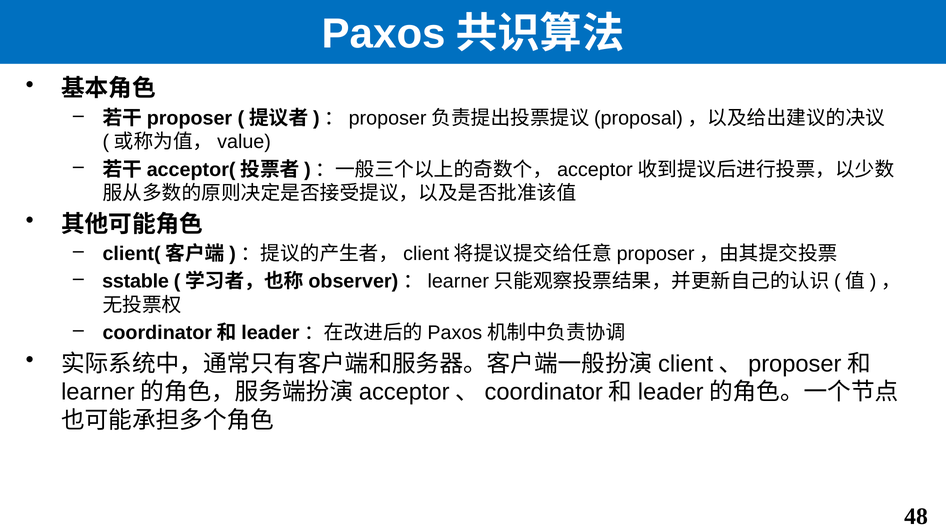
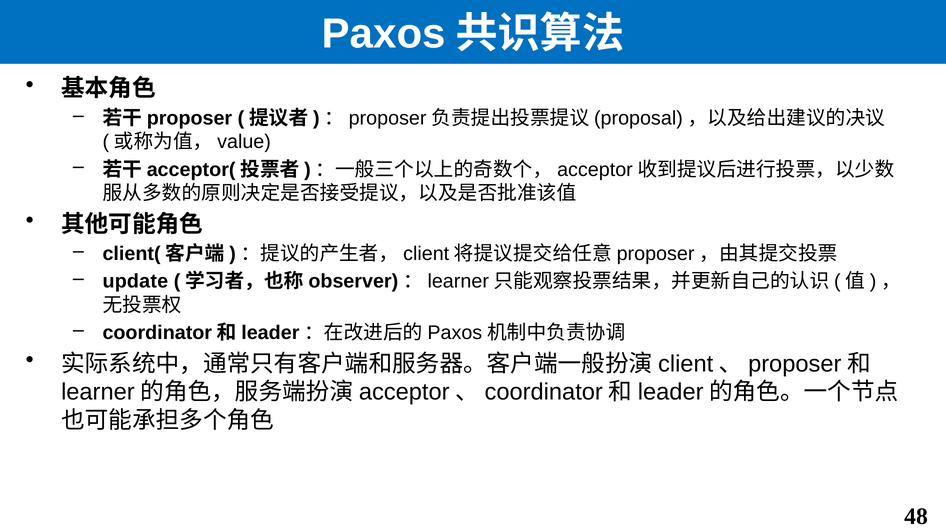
sstable: sstable -> update (135, 282)
